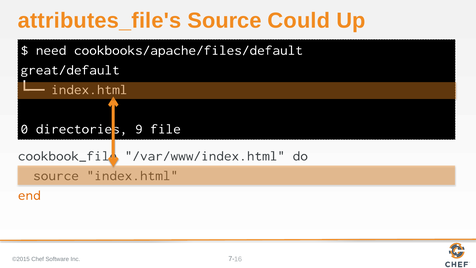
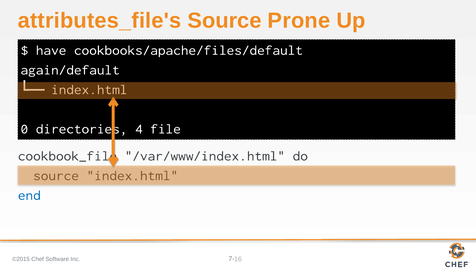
Could: Could -> Prone (299, 21)
need: need -> have (51, 50)
great/default: great/default -> again/default (70, 70)
9: 9 -> 4 (139, 129)
end colour: orange -> blue (29, 195)
